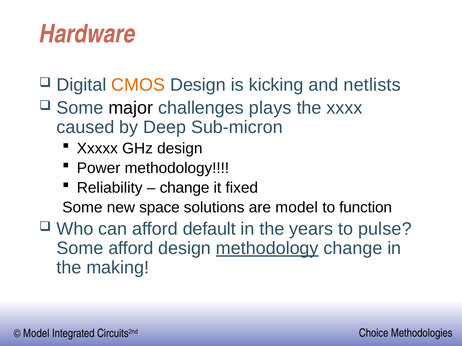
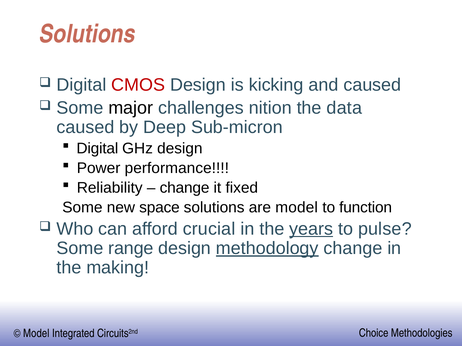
Hardware: Hardware -> Solutions (87, 34)
CMOS colour: orange -> red (138, 85)
and netlists: netlists -> caused (372, 85)
plays: plays -> nition (270, 108)
xxxx: xxxx -> data (344, 108)
Xxxxx: Xxxxx -> Digital (97, 149)
Power methodology: methodology -> performance (177, 168)
default: default -> crucial (209, 229)
years underline: none -> present (311, 229)
Some afford: afford -> range (131, 249)
